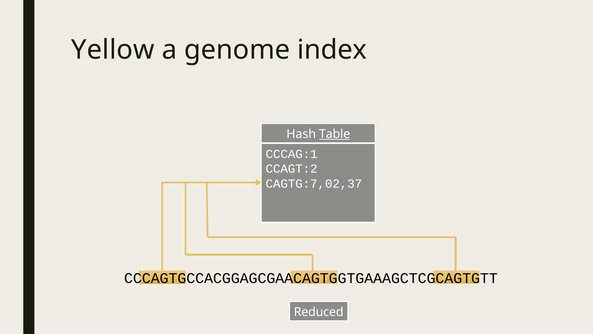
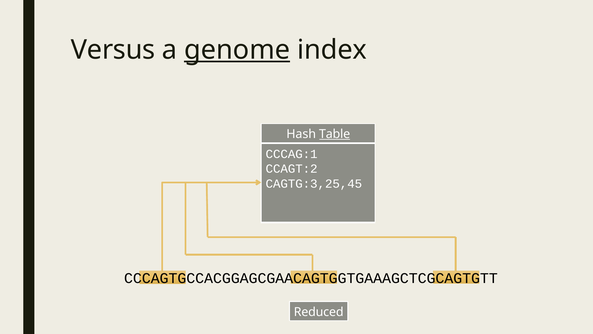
Yellow: Yellow -> Versus (113, 50)
genome underline: none -> present (237, 50)
CAGTG:7,02,37: CAGTG:7,02,37 -> CAGTG:3,25,45 (314, 183)
